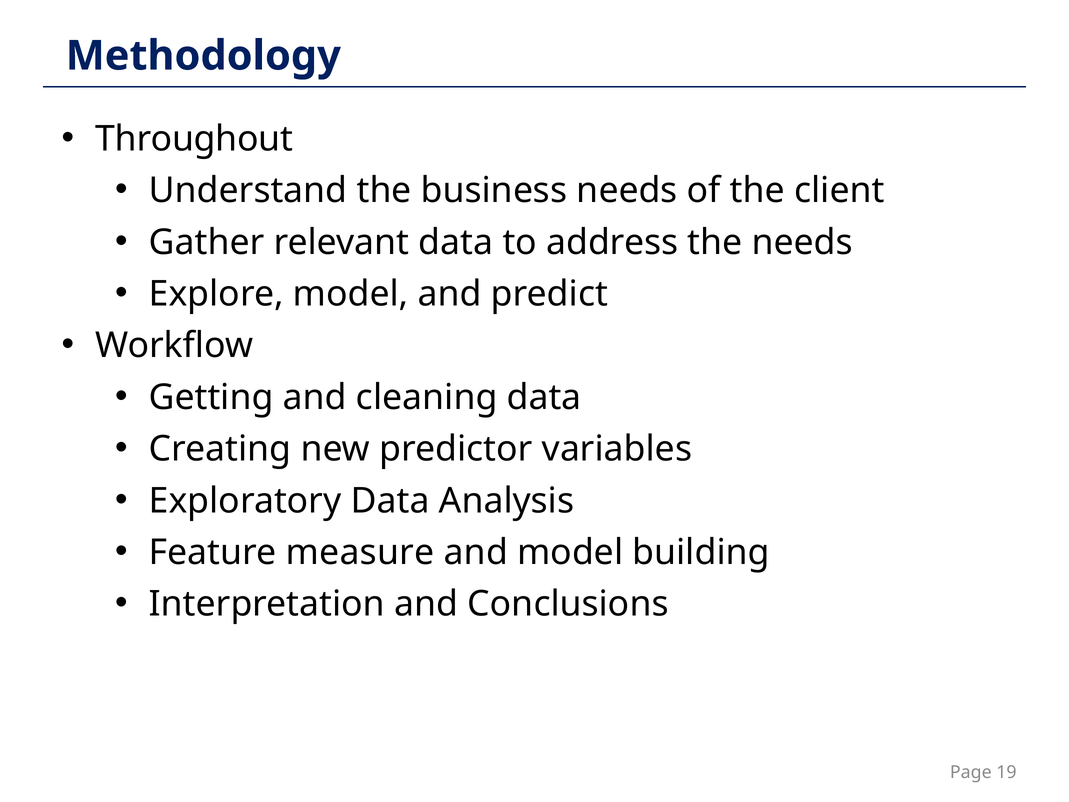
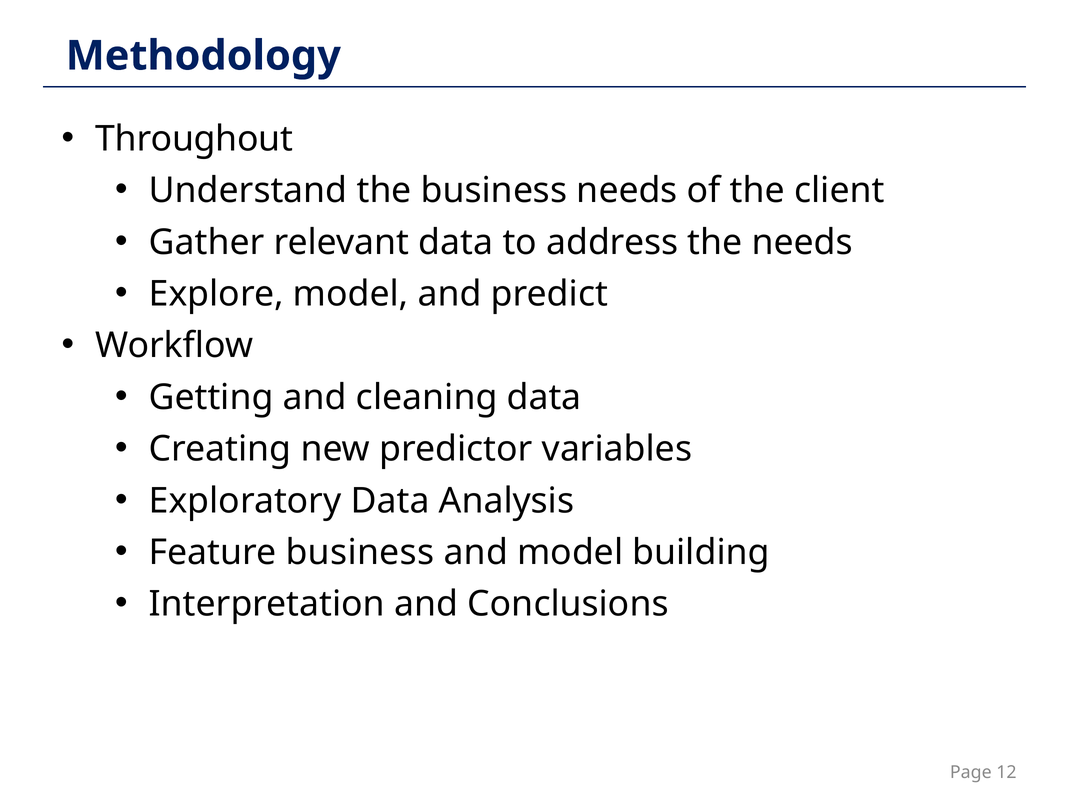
Feature measure: measure -> business (360, 552)
19: 19 -> 12 (1006, 772)
